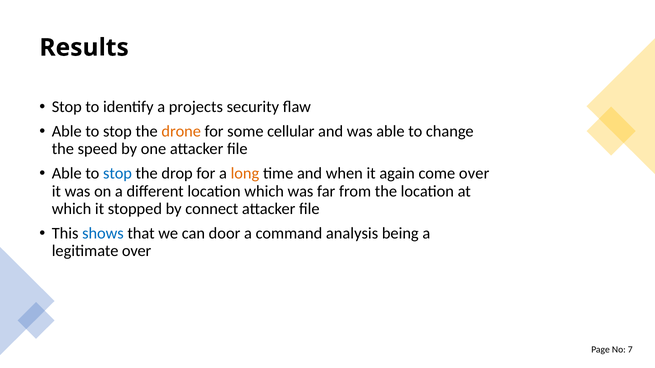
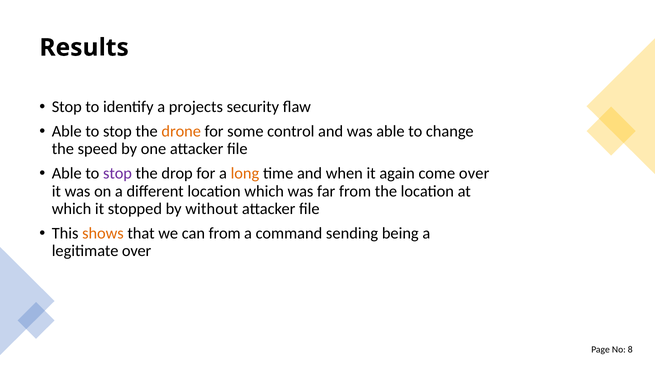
cellular: cellular -> control (291, 132)
stop colour: blue -> purple (117, 174)
connect: connect -> without (212, 209)
shows colour: blue -> orange (103, 234)
can door: door -> from (225, 234)
analysis: analysis -> sending (352, 234)
7: 7 -> 8 (630, 350)
